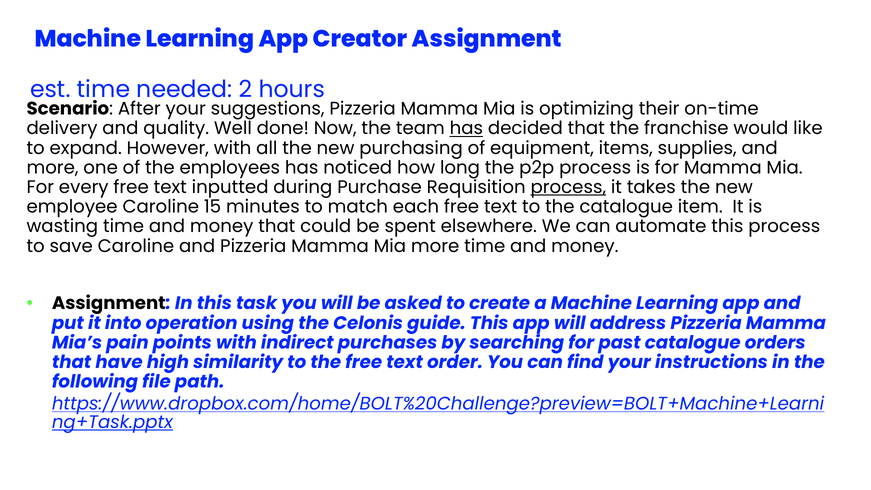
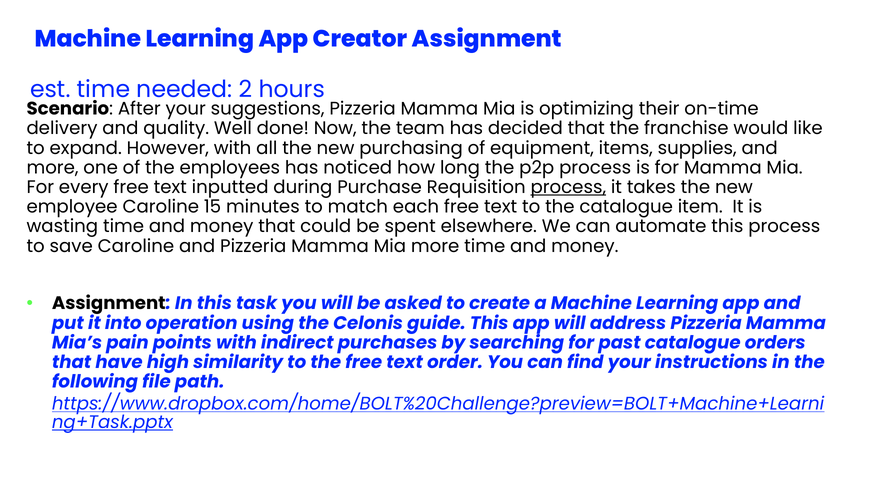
has underline: present -> none (466, 128)
